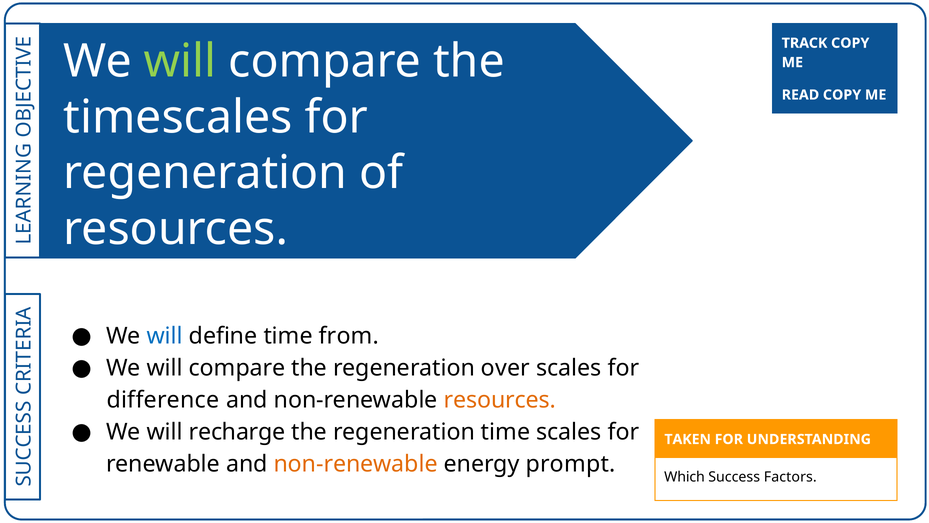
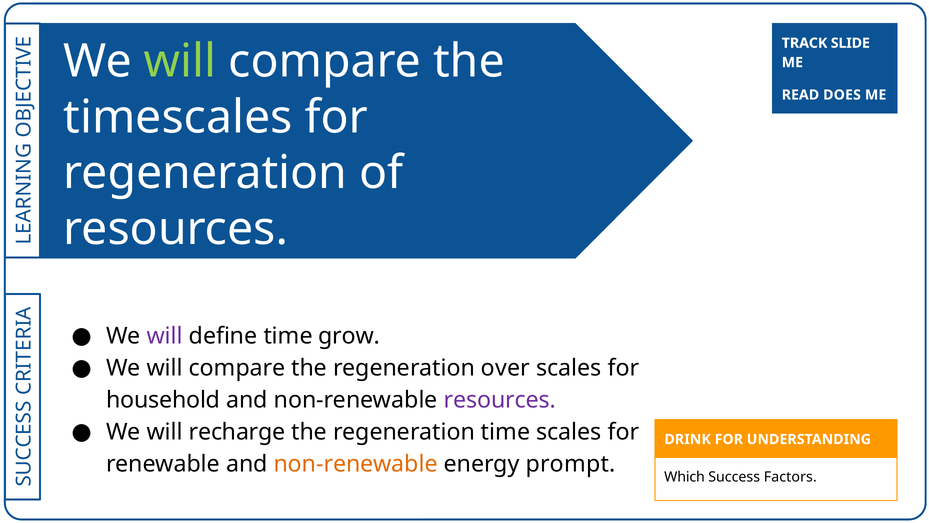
TRACK COPY: COPY -> SLIDE (850, 43)
READ COPY: COPY -> DOES (842, 95)
will colour: blue -> purple (165, 336)
from: from -> grow (349, 336)
difference: difference -> household (163, 400)
resources colour: orange -> purple (500, 400)
TAKEN: TAKEN -> DRINK (688, 439)
